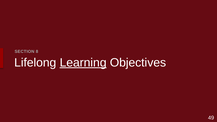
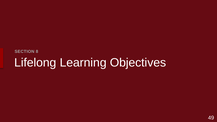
Learning underline: present -> none (83, 63)
